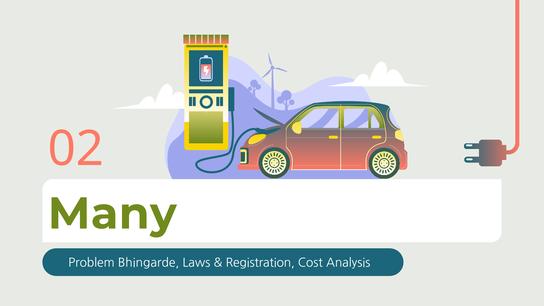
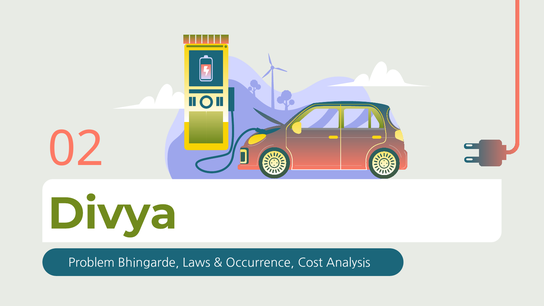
Many: Many -> Divya (113, 214)
Registration: Registration -> Occurrence (260, 263)
